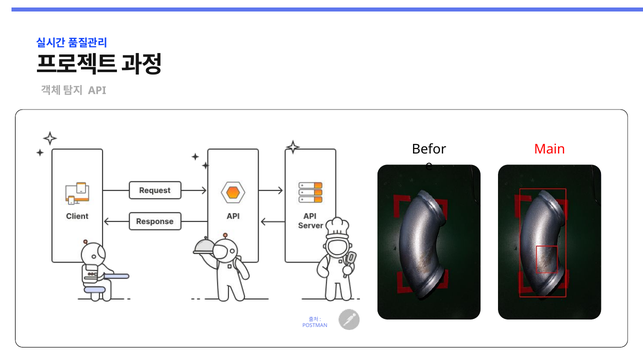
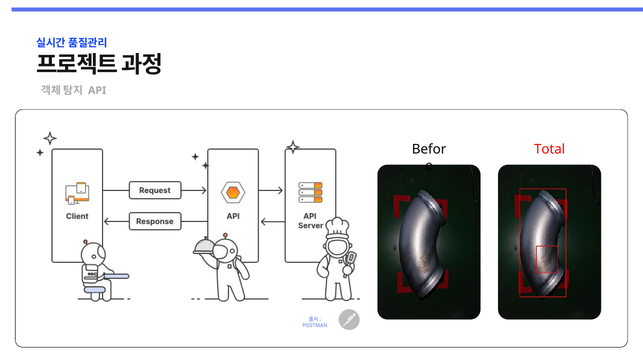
Main: Main -> Total (550, 149)
